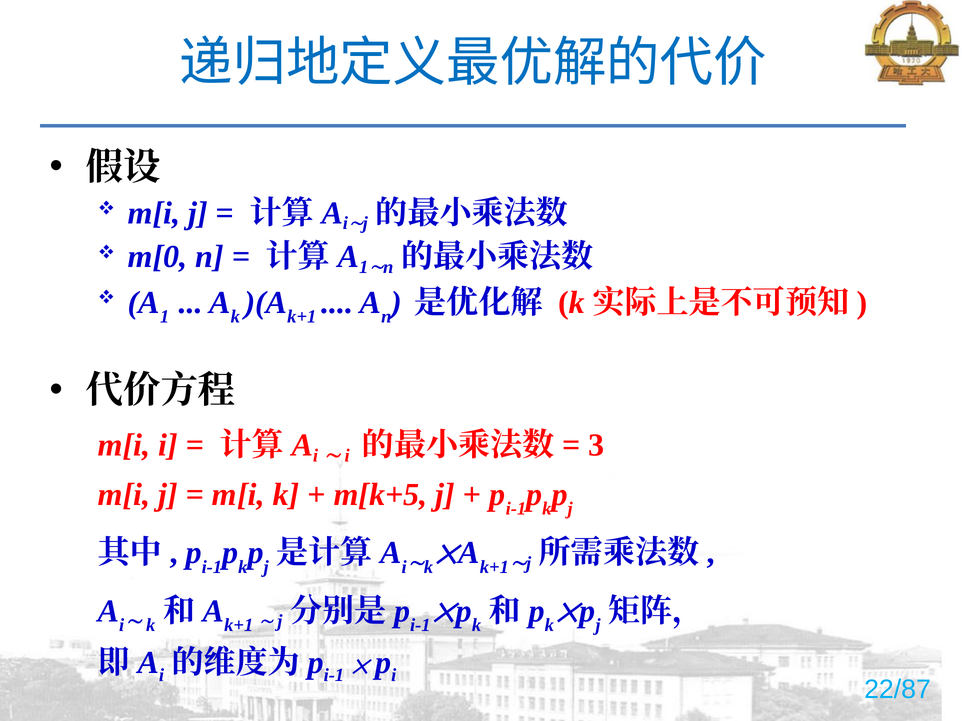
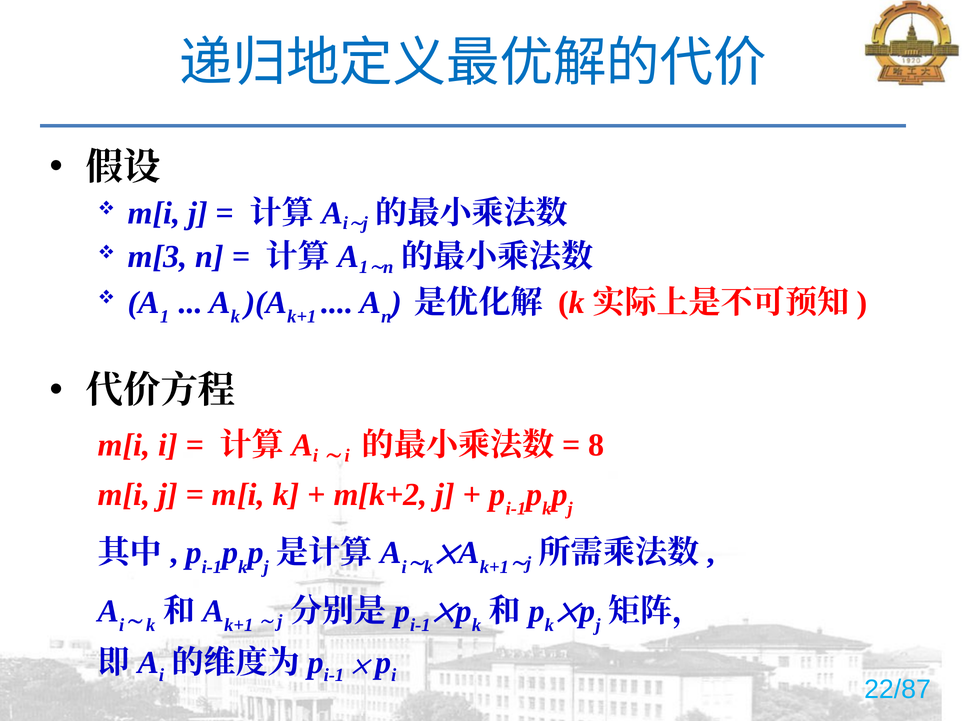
m[0: m[0 -> m[3 (158, 257)
3: 3 -> 8 (596, 446)
m[k+5: m[k+5 -> m[k+2 (381, 495)
